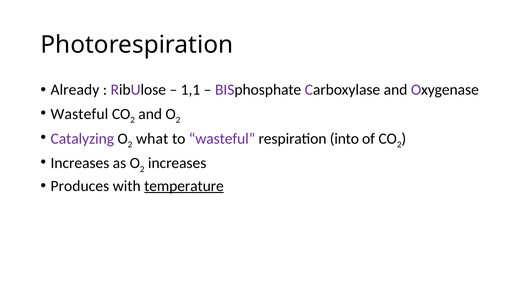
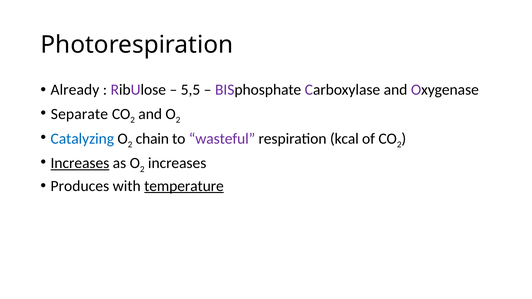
1,1: 1,1 -> 5,5 (190, 90)
Wasteful: Wasteful -> Separate (79, 114)
Catalyzing colour: purple -> blue (82, 139)
what: what -> chain (152, 139)
into: into -> kcal (344, 139)
Increases underline: none -> present (80, 163)
